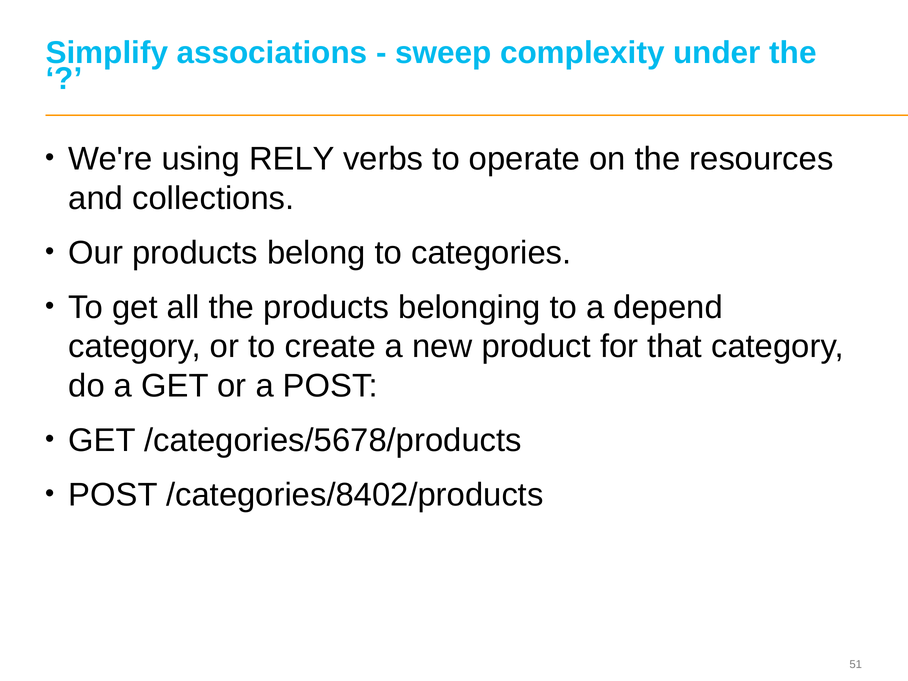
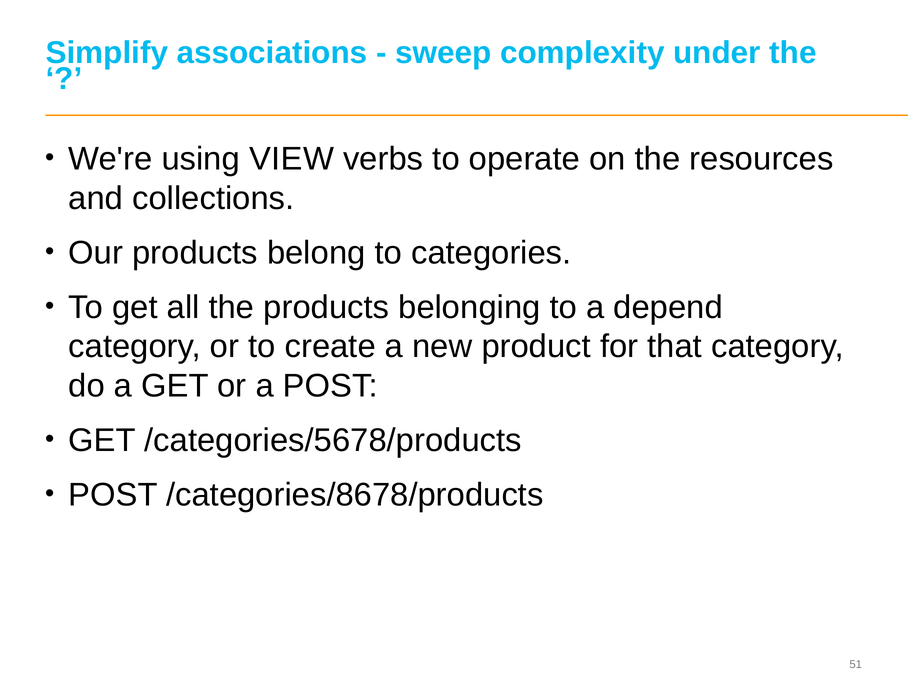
RELY: RELY -> VIEW (292, 159)
/categories/8402/products: /categories/8402/products -> /categories/8678/products (355, 495)
